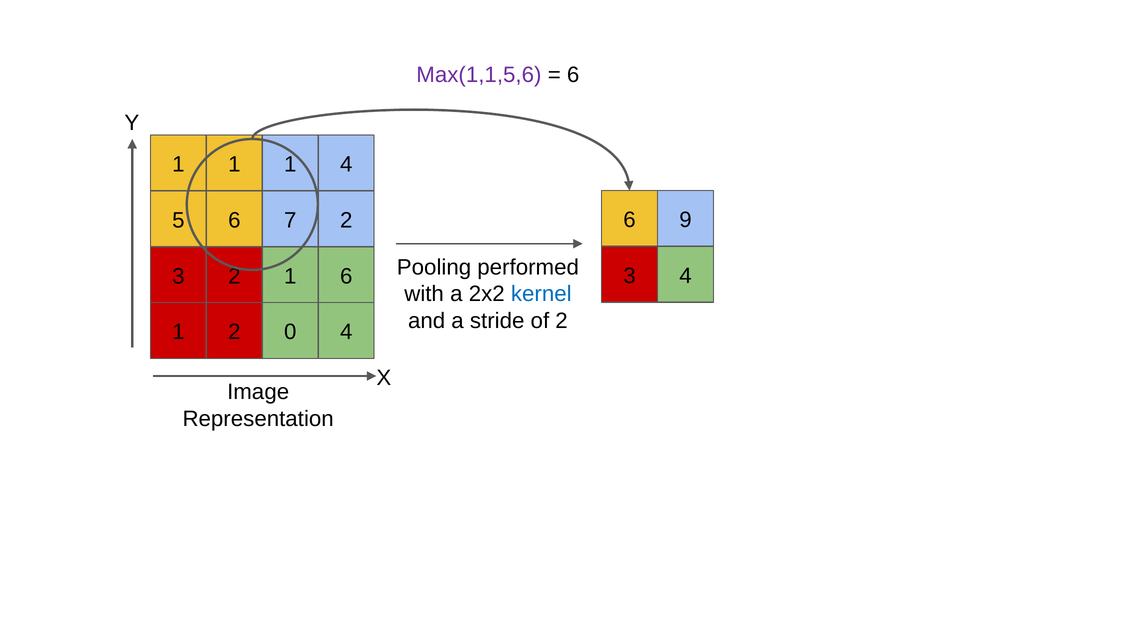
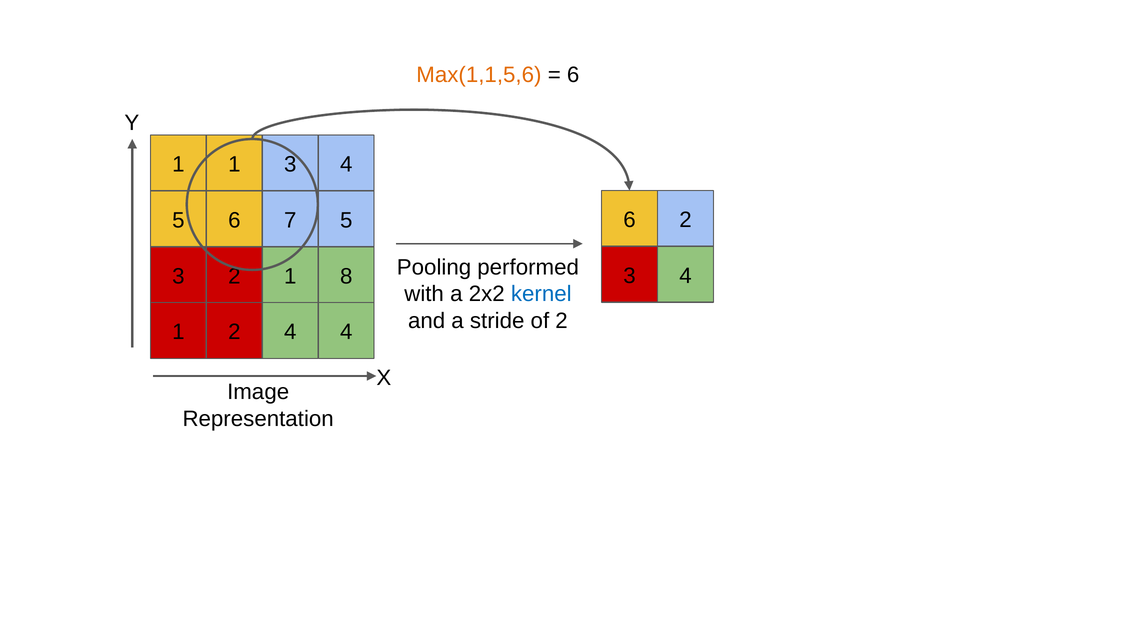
Max(1,1,5,6 colour: purple -> orange (479, 75)
1 1 1: 1 -> 3 (290, 164)
6 9: 9 -> 2 (685, 220)
7 2: 2 -> 5 (346, 220)
1 6: 6 -> 8 (346, 276)
2 0: 0 -> 4 (290, 332)
